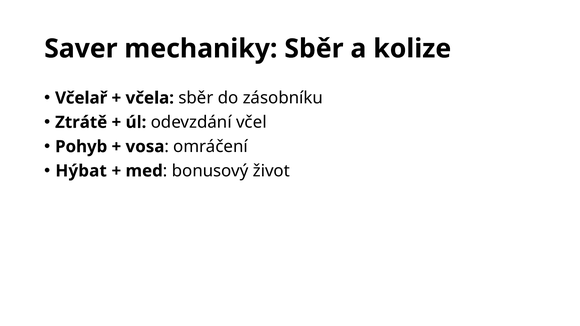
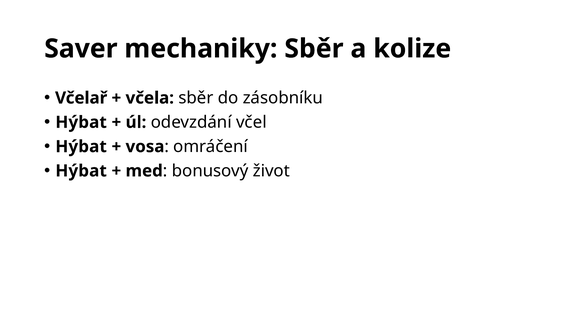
Ztrátě: Ztrátě -> Hýbat (81, 122)
Pohyb: Pohyb -> Hýbat (81, 147)
